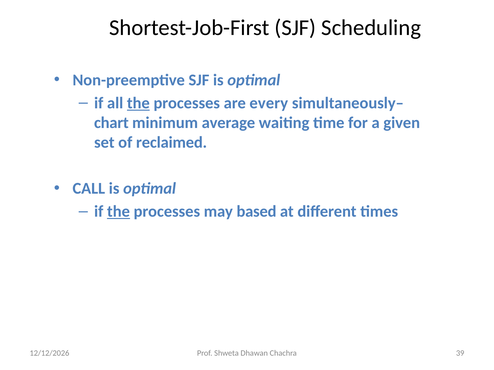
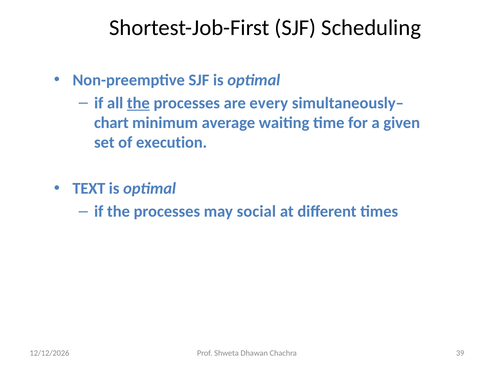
reclaimed: reclaimed -> execution (172, 143)
CALL: CALL -> TEXT (89, 189)
the underline: present -> none (118, 212)
based: based -> social (256, 212)
